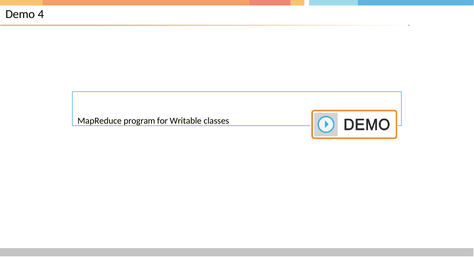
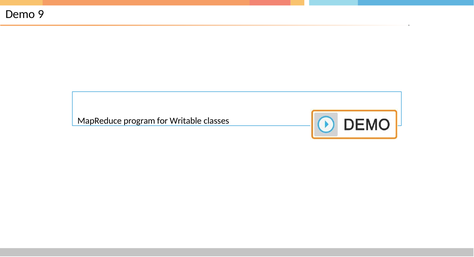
4: 4 -> 9 (41, 14)
